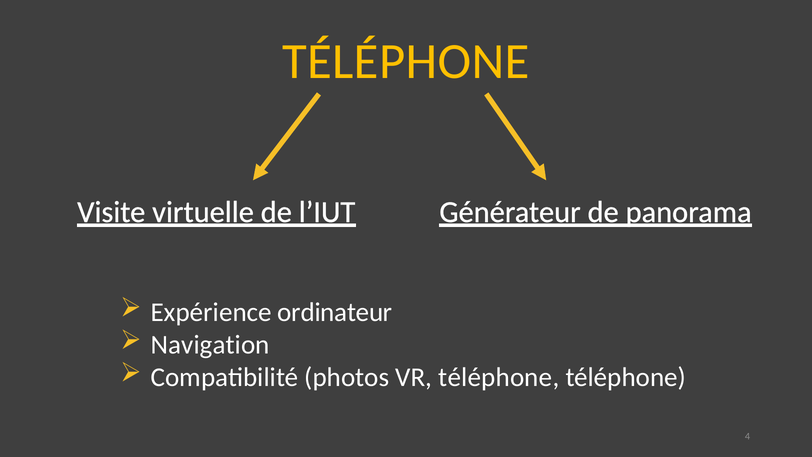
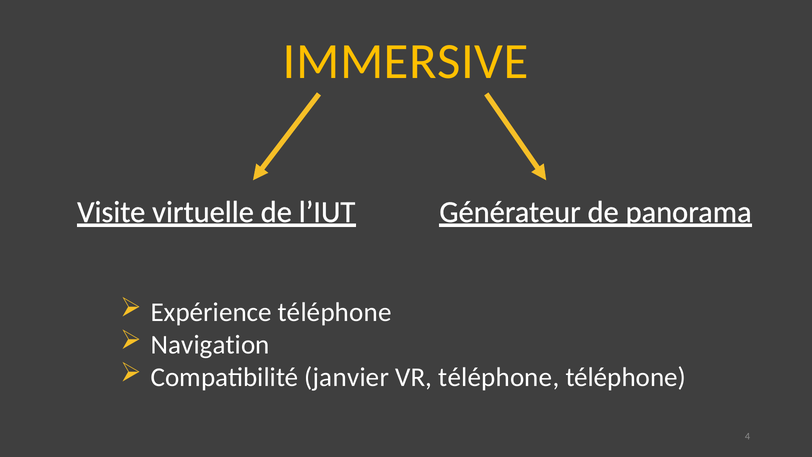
TÉLÉPHONE: TÉLÉPHONE -> IMMERSIVE (406, 61)
Expérience ordinateur: ordinateur -> téléphone (335, 312)
photos: photos -> janvier (347, 377)
